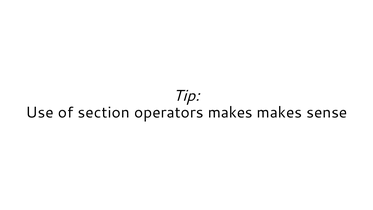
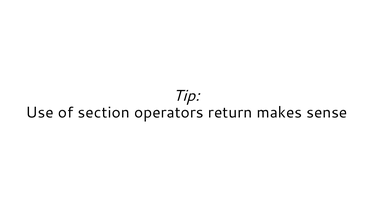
operators makes: makes -> return (230, 112)
